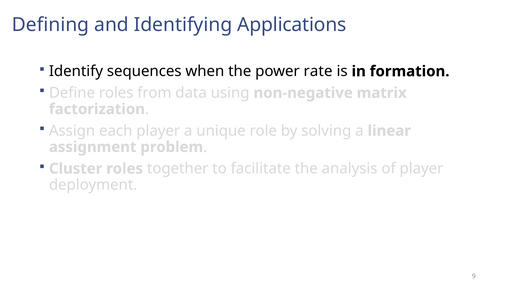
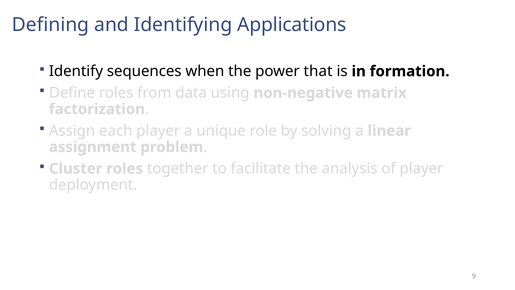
rate: rate -> that (318, 71)
